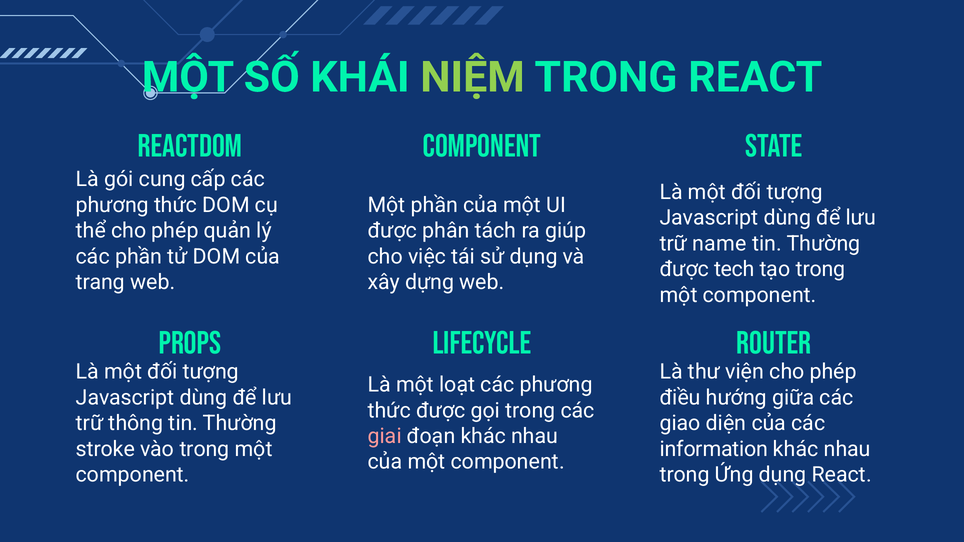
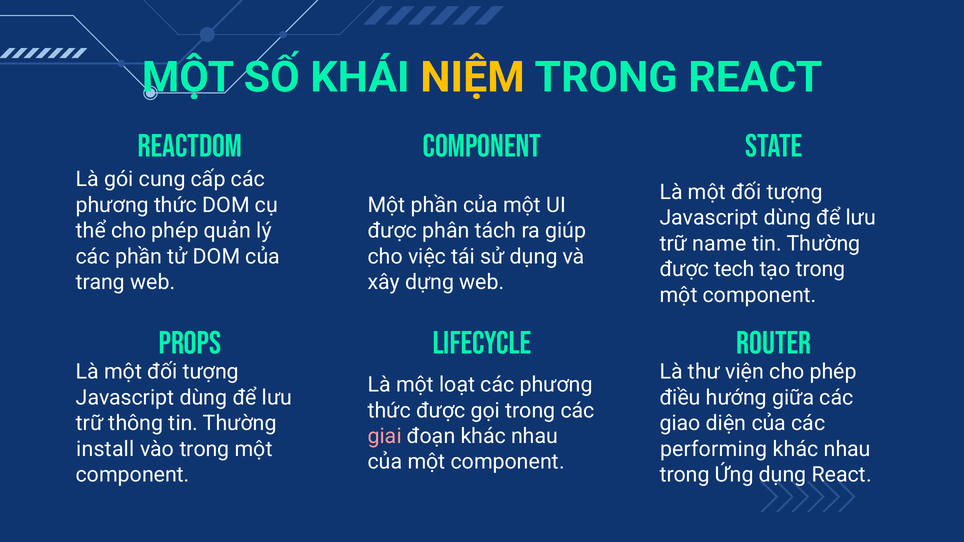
NIỆM colour: light green -> yellow (473, 77)
stroke: stroke -> install (105, 449)
information: information -> performing (714, 449)
